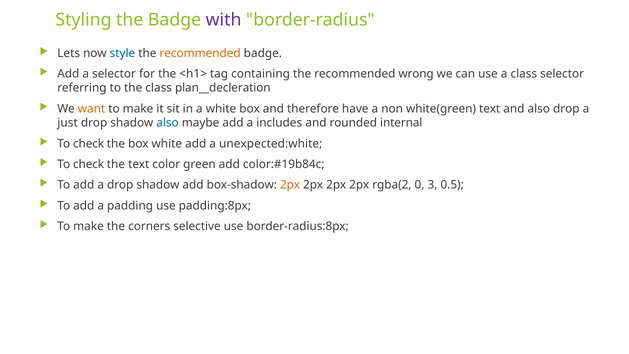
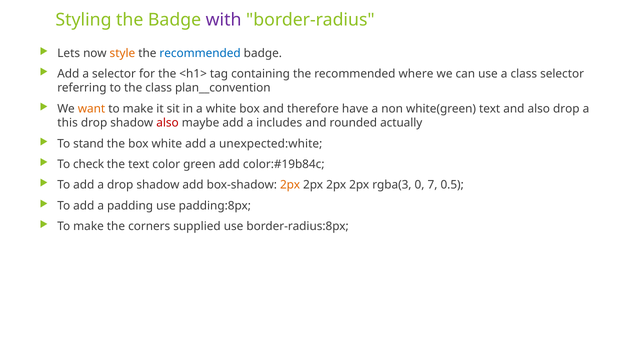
style colour: blue -> orange (122, 53)
recommended colour: orange -> blue (200, 53)
wrong: wrong -> where (416, 74)
plan__decleration: plan__decleration -> plan__convention (223, 88)
just: just -> this (68, 123)
also colour: blue -> red (167, 123)
internal: internal -> actually (401, 123)
check: check -> stand (89, 144)
rgba(2: rgba(2 -> rgba(3 (392, 185)
3: 3 -> 7 (433, 185)
selective: selective -> supplied (197, 226)
